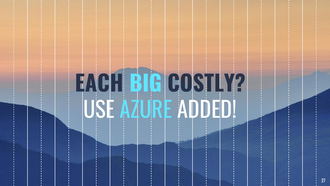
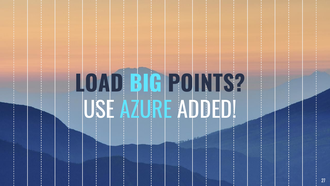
EACH: EACH -> LOAD (99, 84)
COSTLY: COSTLY -> POINTS (206, 84)
